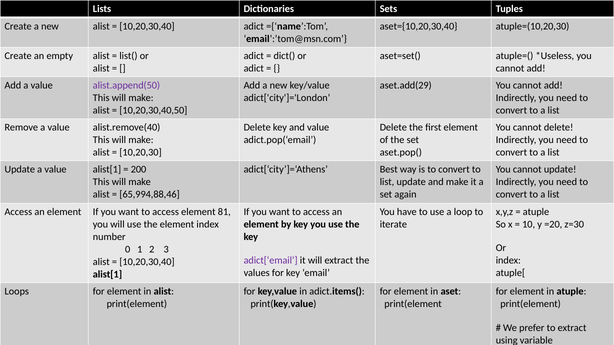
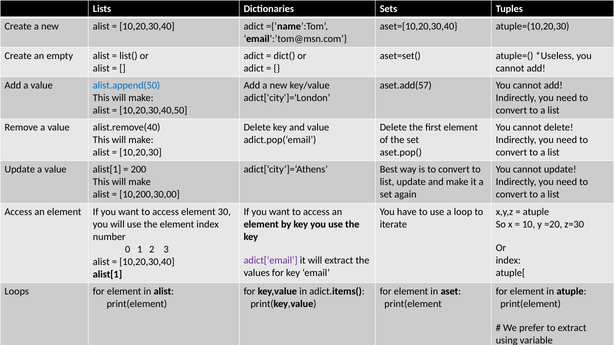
alist.append(50 colour: purple -> blue (126, 85)
aset.add(29: aset.add(29 -> aset.add(57 (406, 85)
65,994,88,46: 65,994,88,46 -> 10,200,30,00 (150, 195)
81: 81 -> 30 (224, 212)
